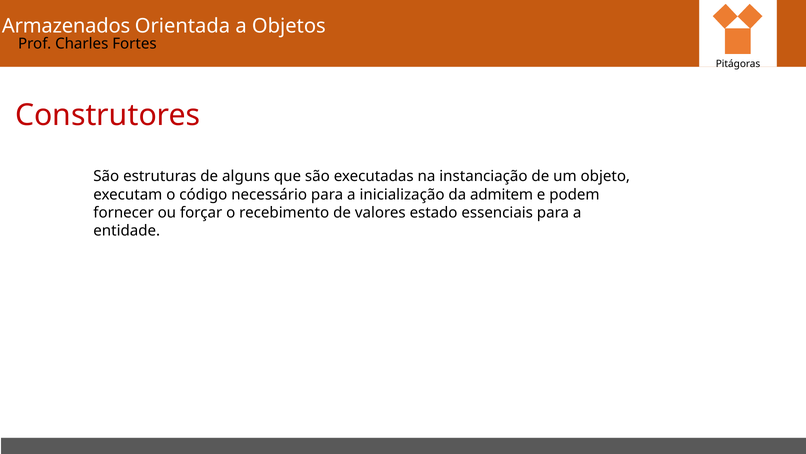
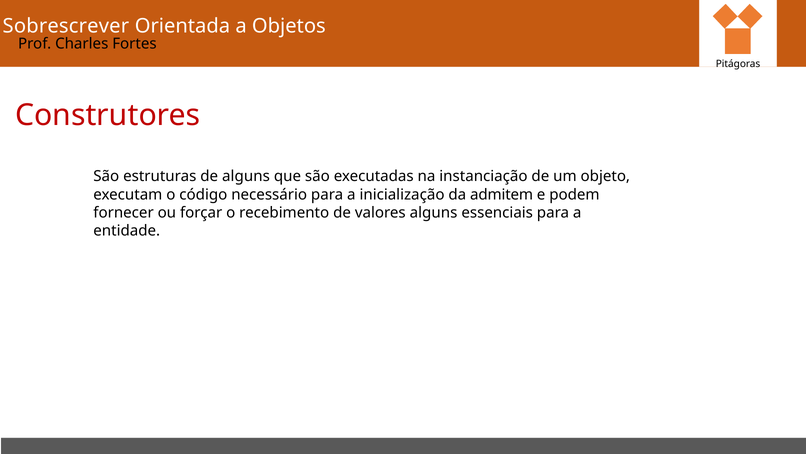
Armazenados: Armazenados -> Sobrescrever (66, 26)
valores estado: estado -> alguns (434, 212)
